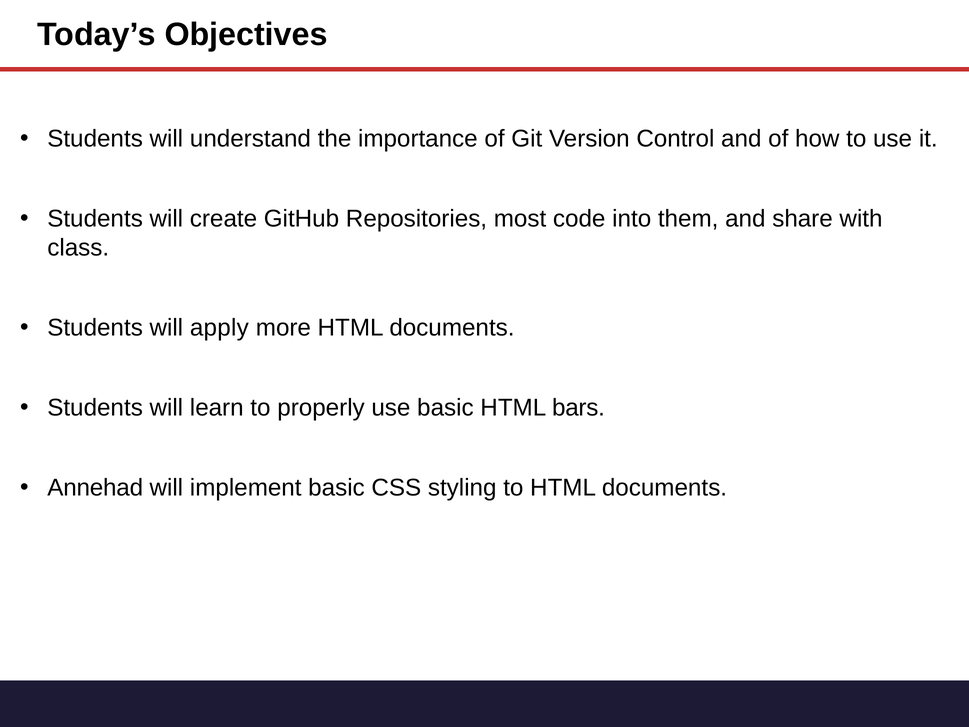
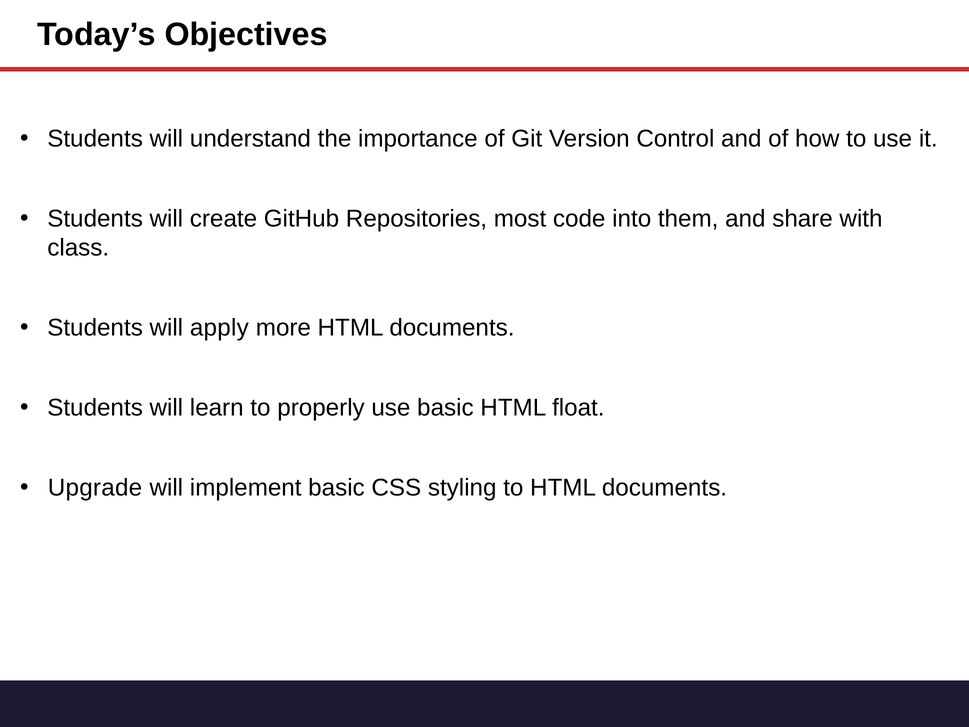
bars: bars -> float (578, 408)
Annehad: Annehad -> Upgrade (95, 488)
